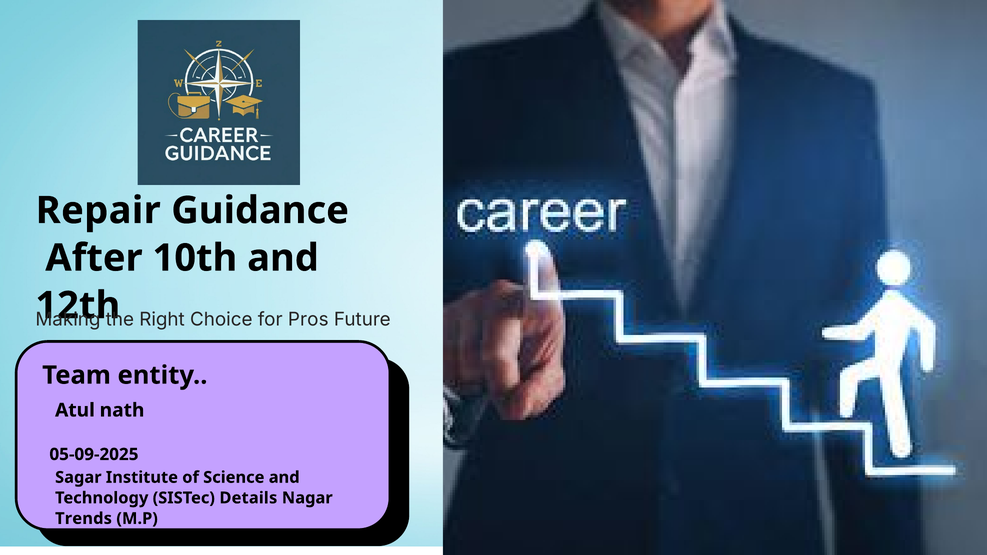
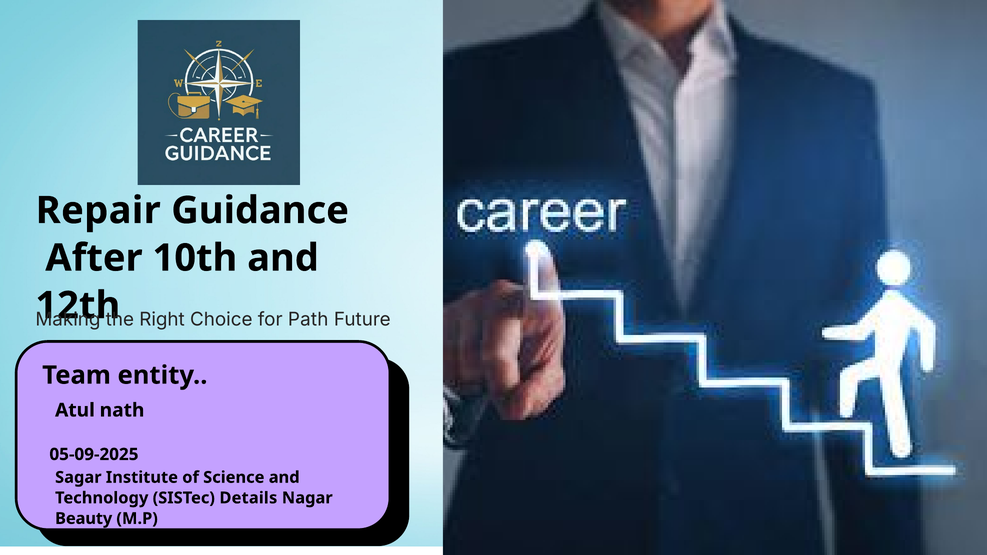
Pros: Pros -> Path (308, 320)
Trends: Trends -> Beauty (84, 519)
